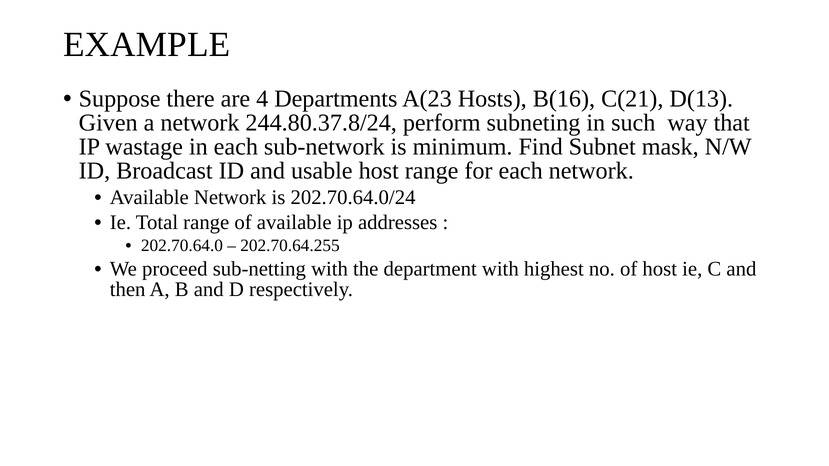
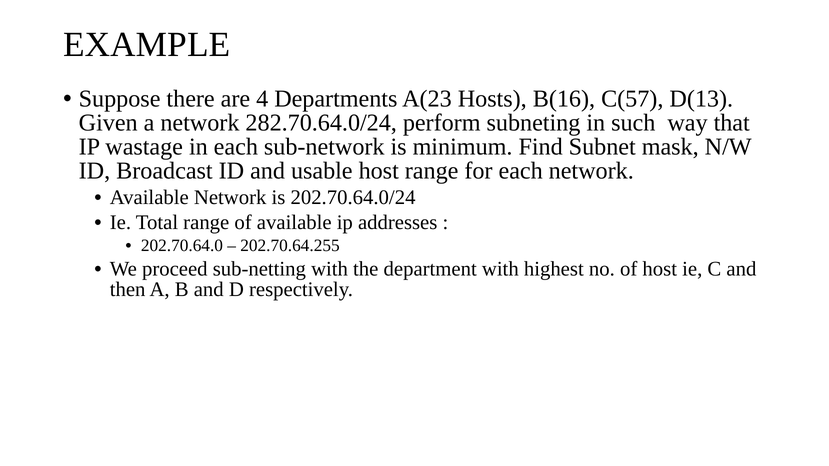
C(21: C(21 -> C(57 (632, 99)
244.80.37.8/24: 244.80.37.8/24 -> 282.70.64.0/24 (321, 123)
